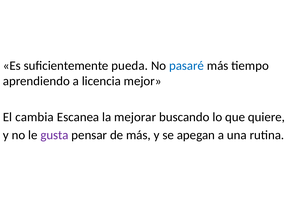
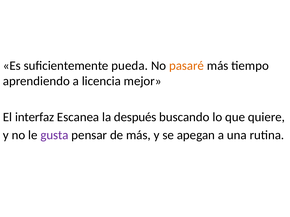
pasaré colour: blue -> orange (187, 66)
cambia: cambia -> interfaz (35, 117)
mejorar: mejorar -> después (135, 117)
